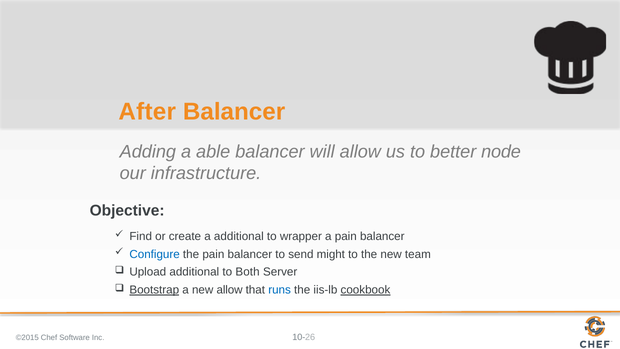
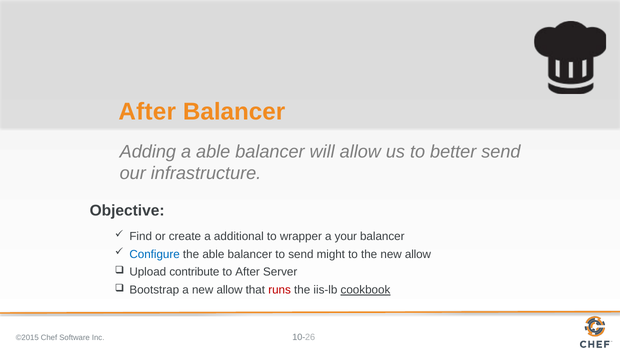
better node: node -> send (501, 152)
a pain: pain -> your (346, 236)
the pain: pain -> able (213, 254)
the new team: team -> allow (418, 254)
Upload additional: additional -> contribute (194, 272)
to Both: Both -> After (248, 272)
Bootstrap underline: present -> none (154, 290)
runs colour: blue -> red (280, 290)
